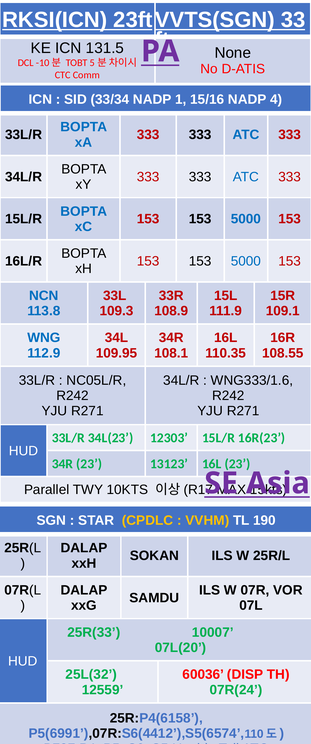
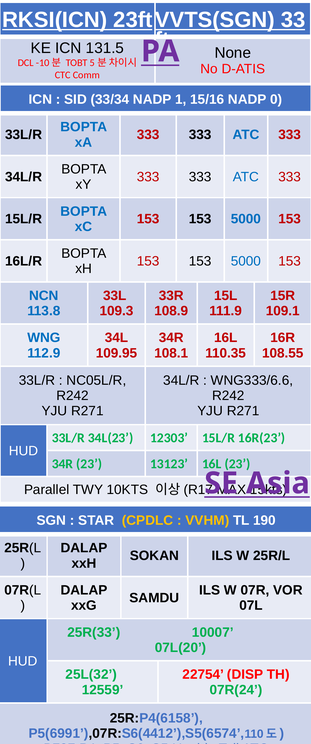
4: 4 -> 0 (276, 99)
WNG333/1.6: WNG333/1.6 -> WNG333/6.6 (252, 380)
60036: 60036 -> 22754 (203, 675)
